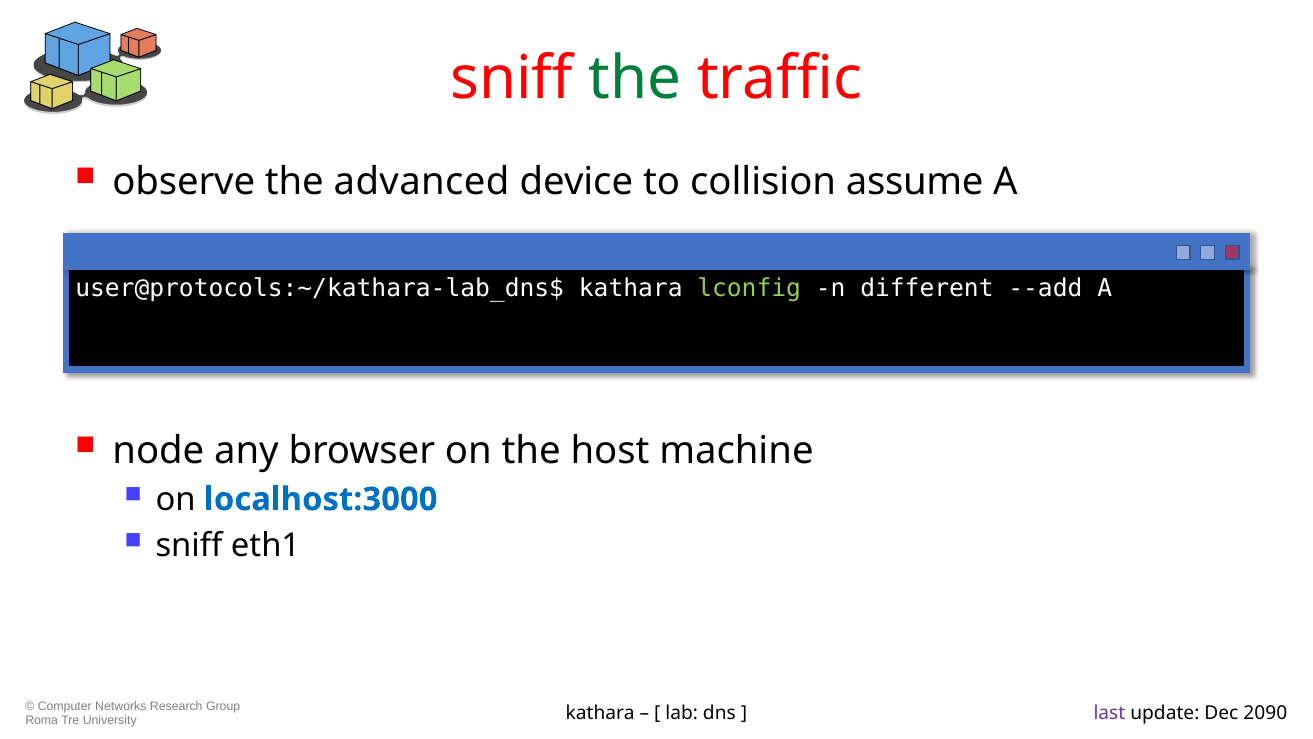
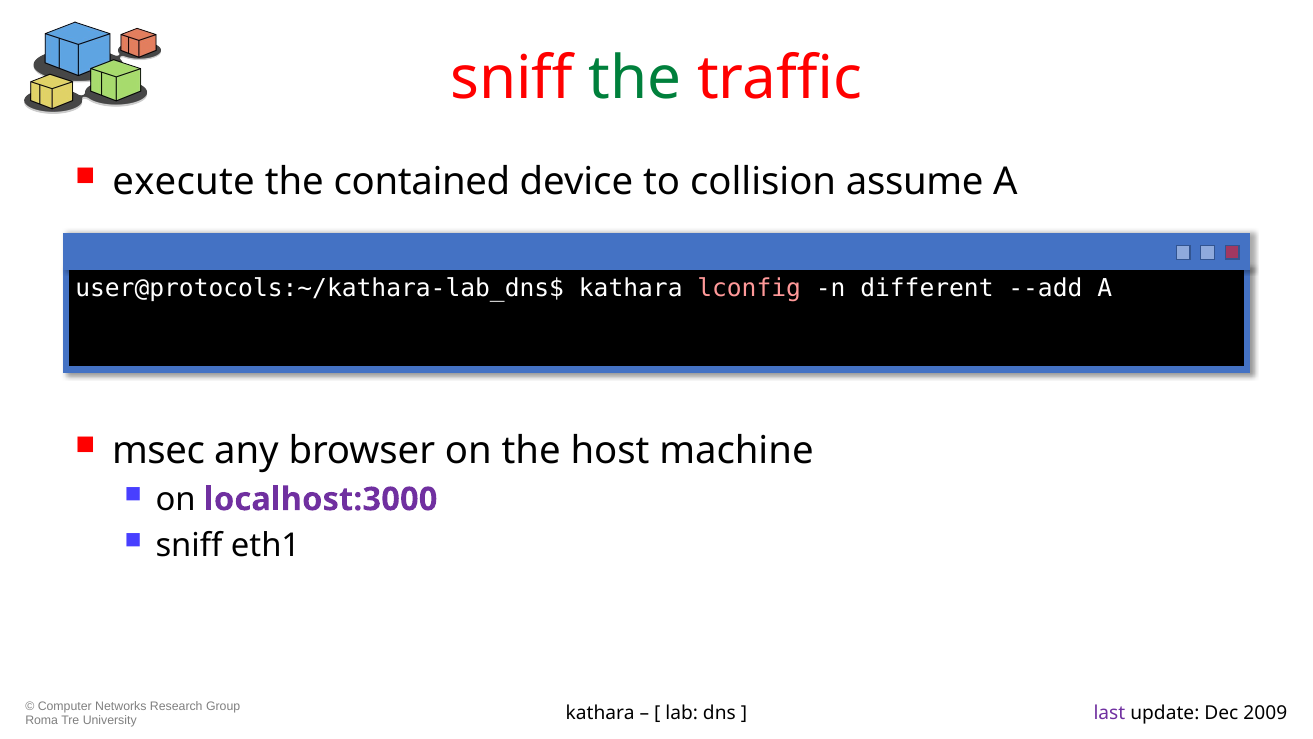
observe: observe -> execute (184, 182)
advanced: advanced -> contained (422, 182)
lconfig colour: light green -> pink (749, 289)
node: node -> msec (159, 450)
localhost:3000 colour: blue -> purple (321, 499)
2090: 2090 -> 2009 (1265, 713)
